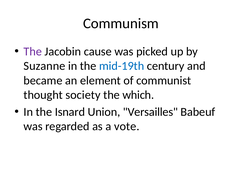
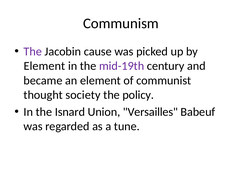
Suzanne: Suzanne -> Element (44, 66)
mid-19th colour: blue -> purple (122, 66)
which: which -> policy (138, 95)
vote: vote -> tune (127, 127)
